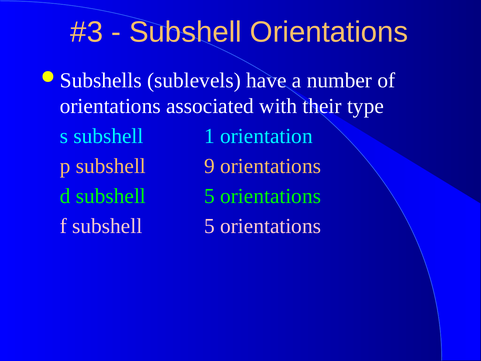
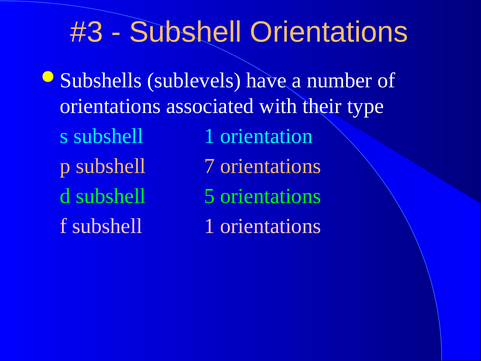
9: 9 -> 7 (209, 166)
f subshell 5: 5 -> 1 (209, 226)
